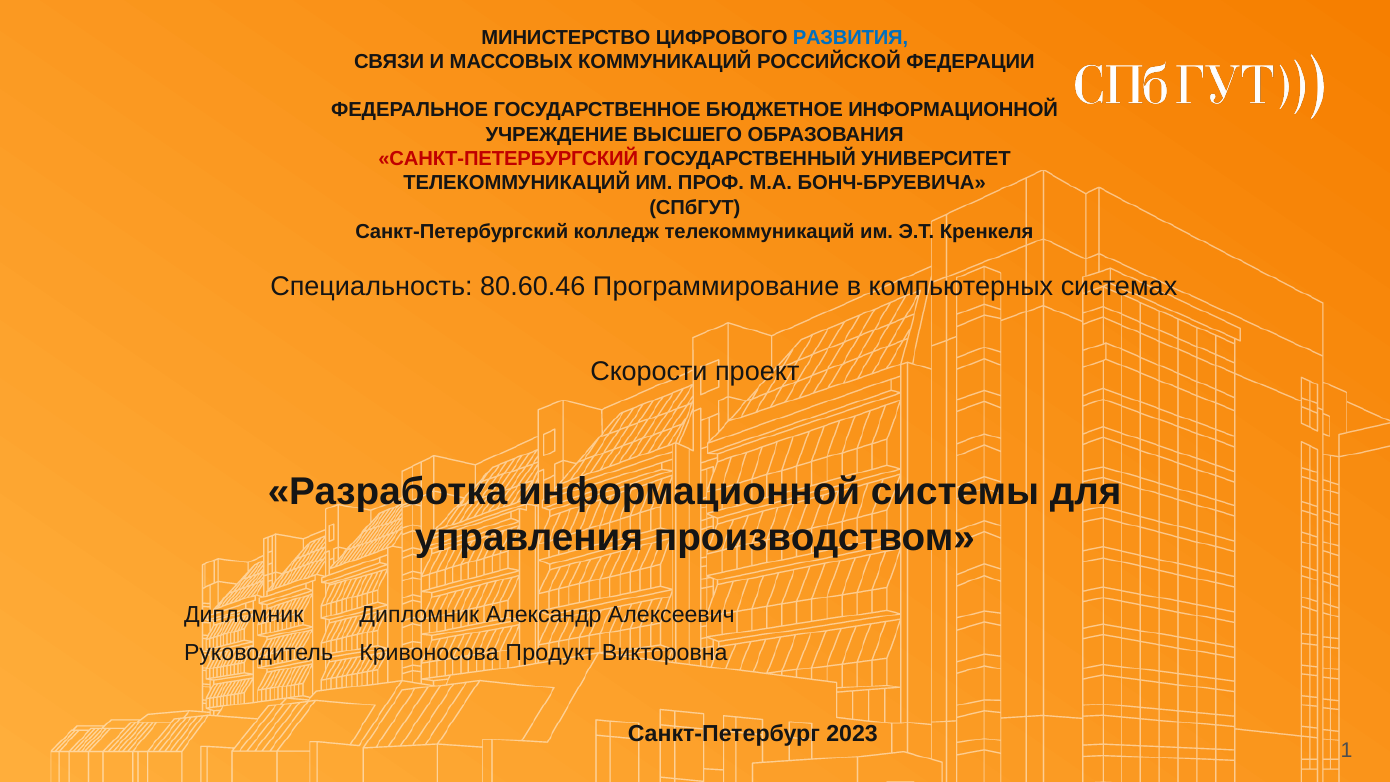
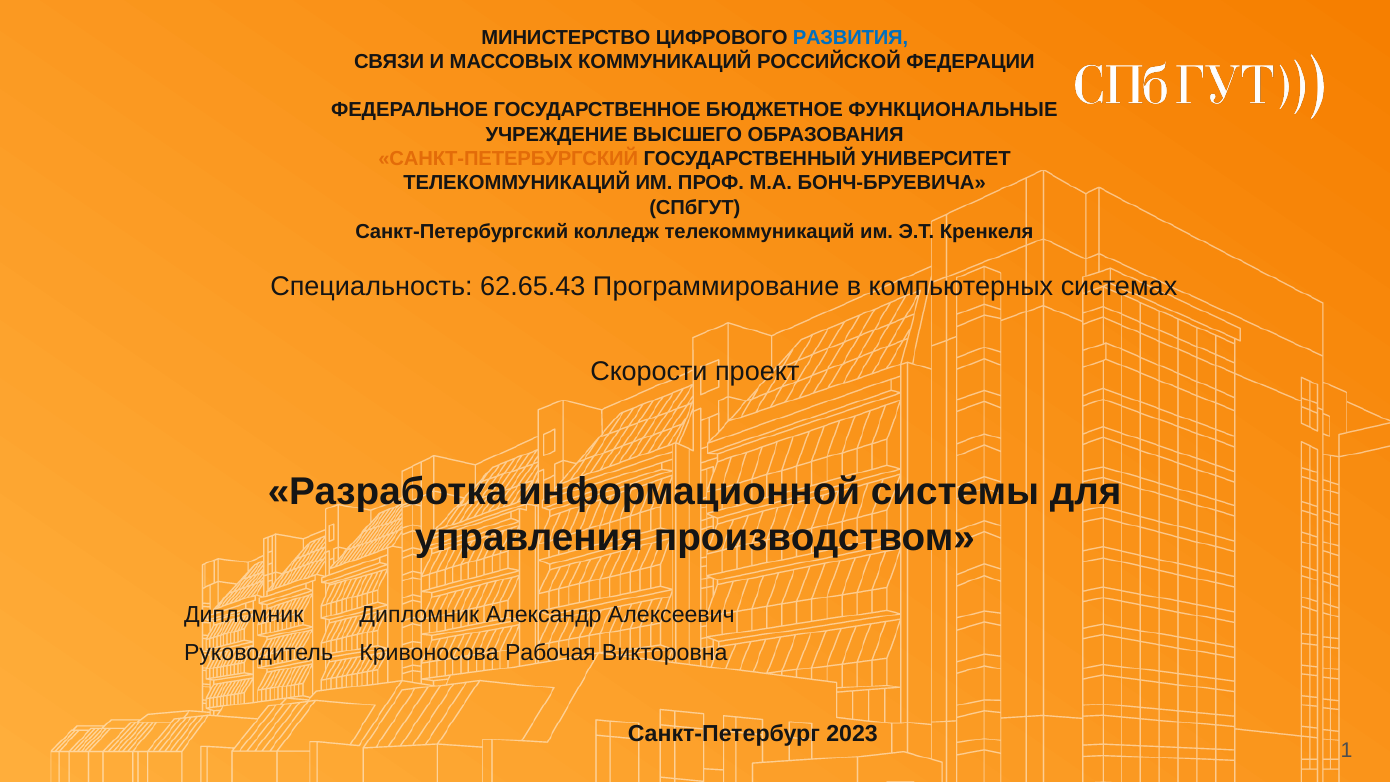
БЮДЖЕТНОЕ ИНФОРМАЦИОННОЙ: ИНФОРМАЦИОННОЙ -> ФУНКЦИОНАЛЬНЫЕ (953, 110)
САНКТ-ПЕТЕРБУРГСКИЙ colour: red -> orange (508, 159)
80.60.46: 80.60.46 -> 62.65.43 (533, 286)
Продукт: Продукт -> Рабочая (550, 653)
